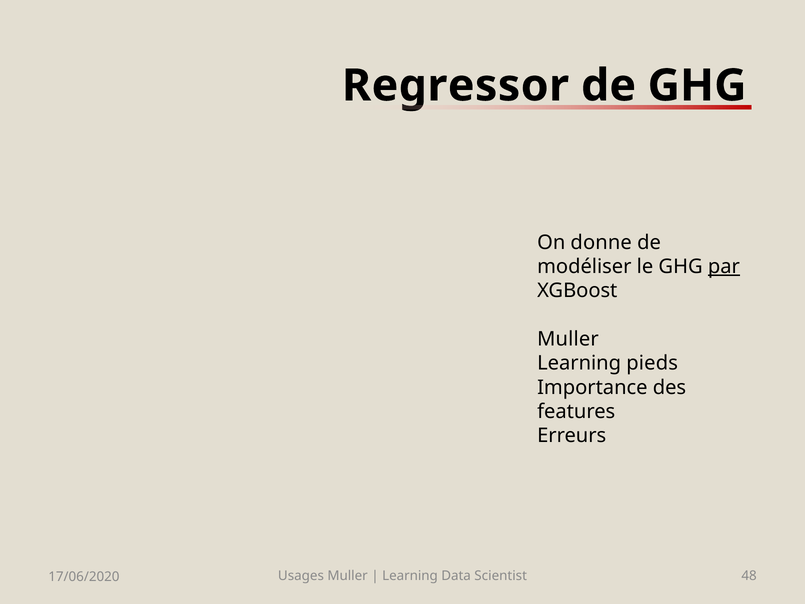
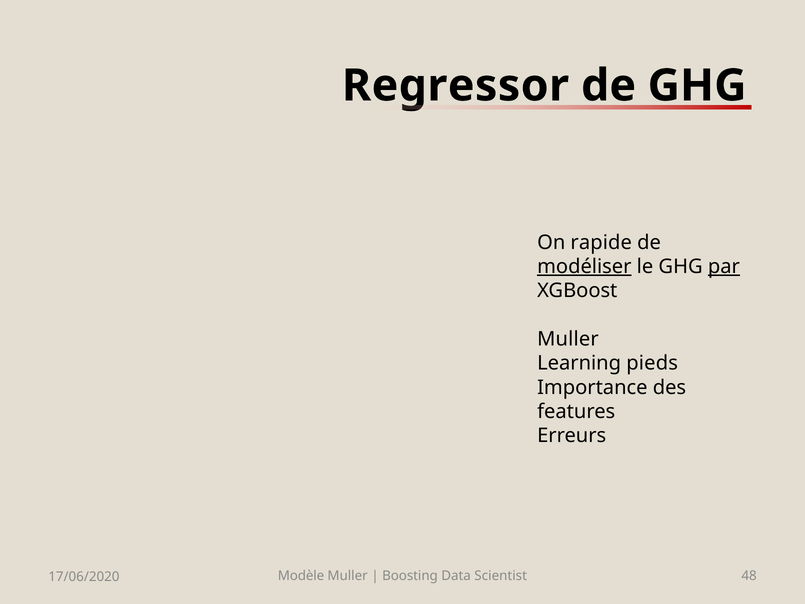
donne: donne -> rapide (601, 242)
modéliser underline: none -> present (584, 267)
Usages: Usages -> Modèle (301, 575)
Learning: Learning -> Boosting (410, 575)
